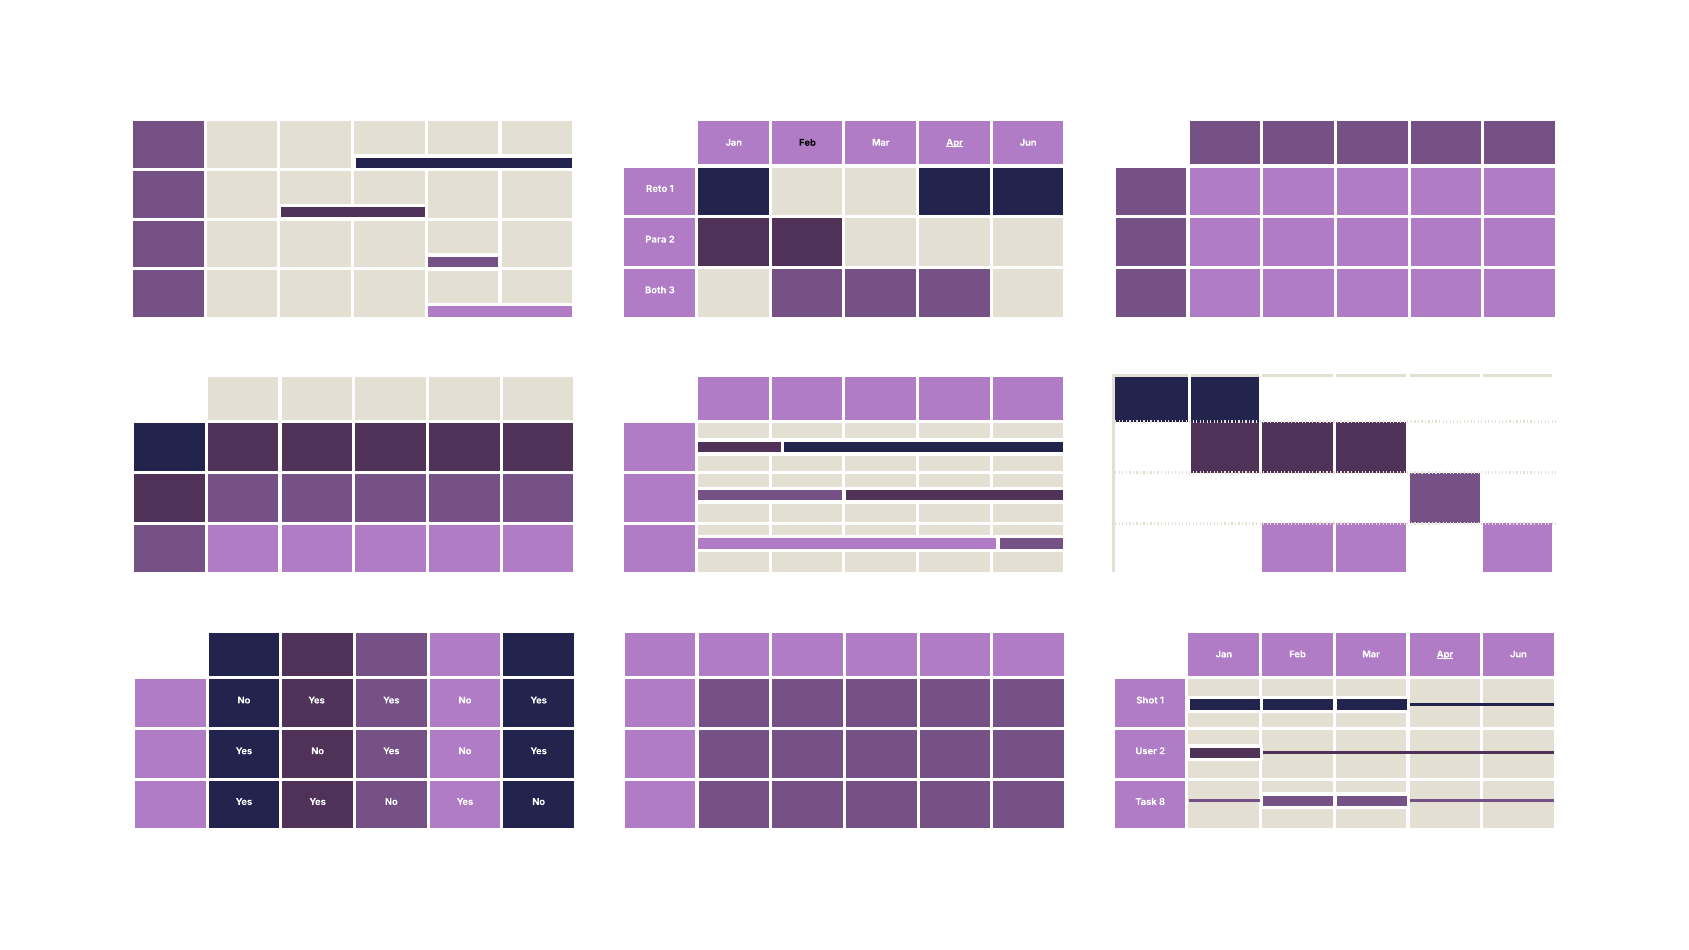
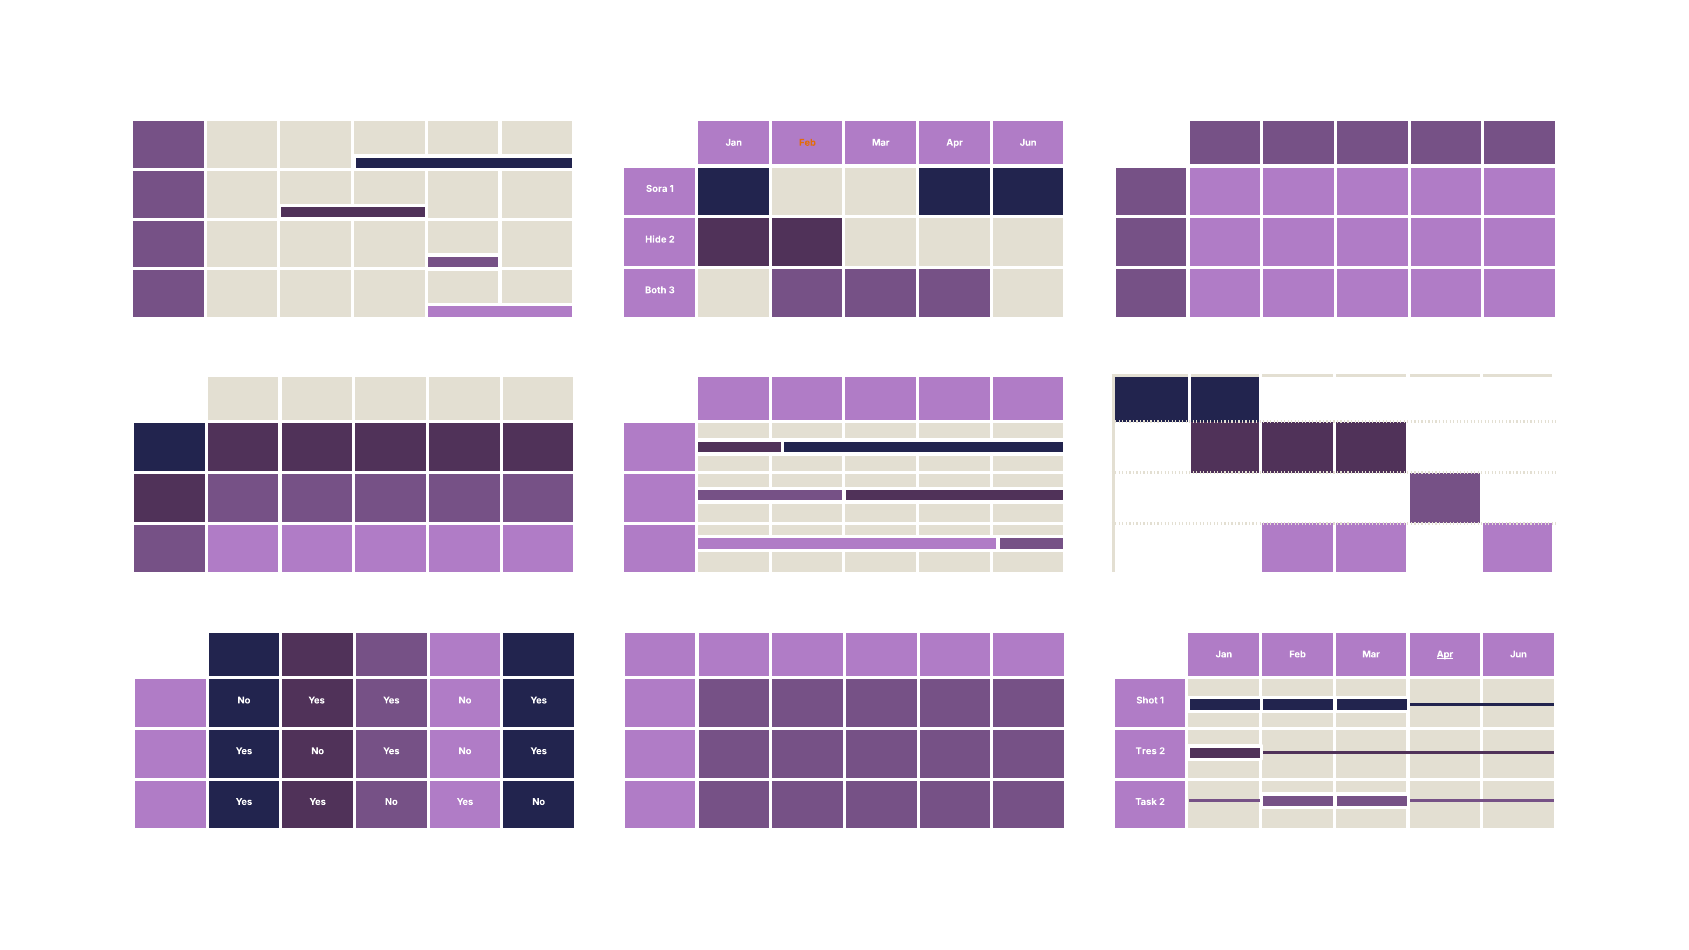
Feb colour: black -> orange (808, 143)
Apr underline: present -> none (955, 143)
Reto: Reto -> Sora (657, 189)
Para: Para -> Hide (656, 239)
User: User -> Tres (1146, 751)
Task 8: 8 -> 2 (1162, 802)
